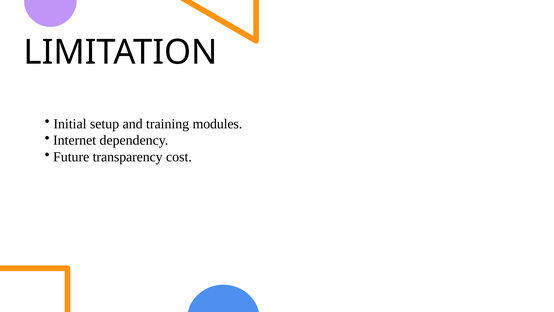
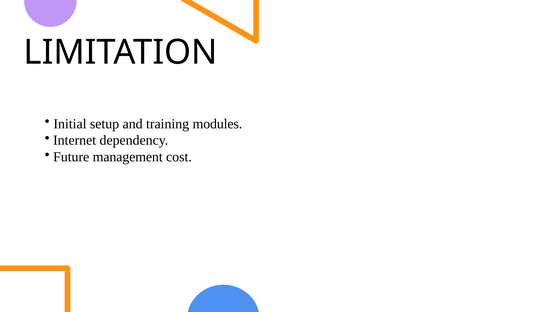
transparency: transparency -> management (128, 157)
